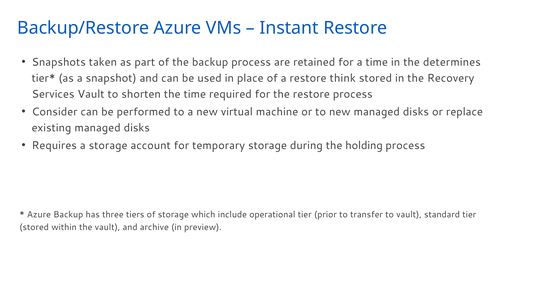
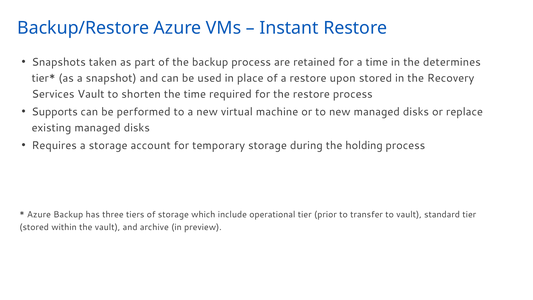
think: think -> upon (343, 78)
Consider: Consider -> Supports (55, 112)
